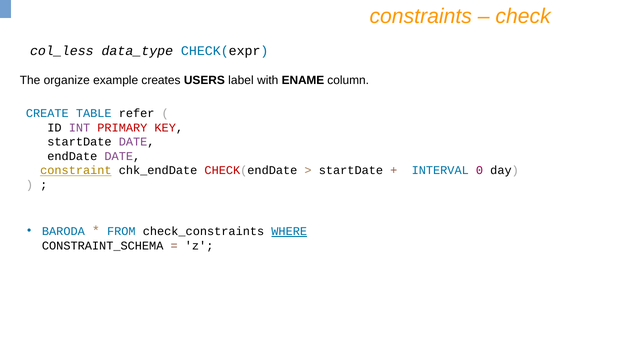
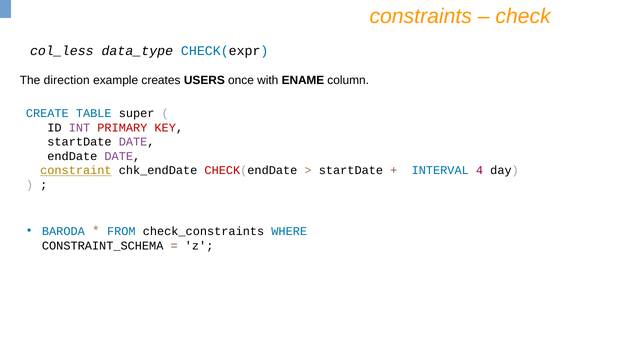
organize: organize -> direction (67, 80)
label: label -> once (241, 80)
refer: refer -> super (137, 113)
0: 0 -> 4 (480, 171)
WHERE underline: present -> none (289, 231)
